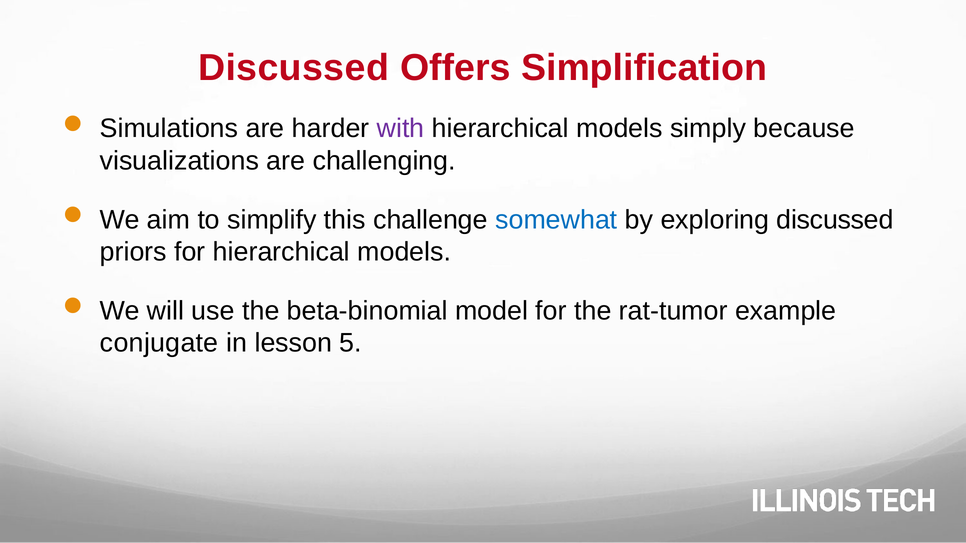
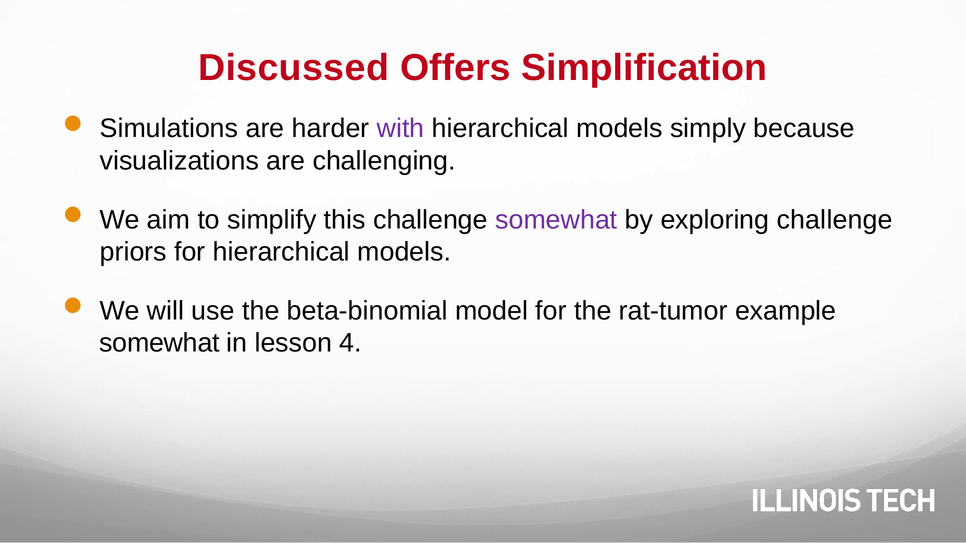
somewhat colour: blue -> purple (556, 220)
exploring discussed: discussed -> challenge (835, 220)
conjugate: conjugate -> somewhat (159, 343)
5: 5 -> 4 (351, 343)
